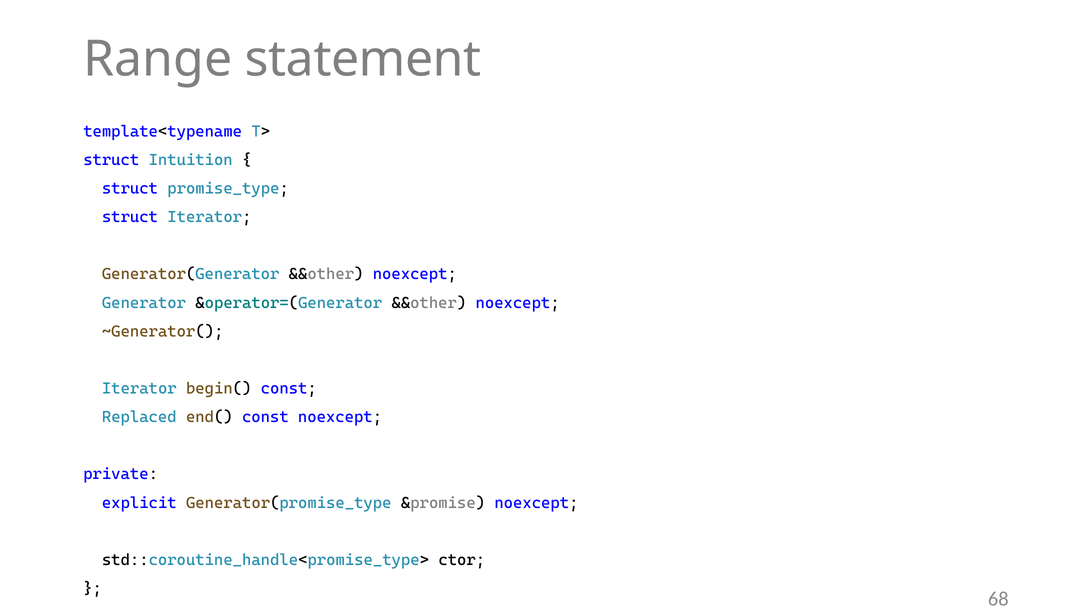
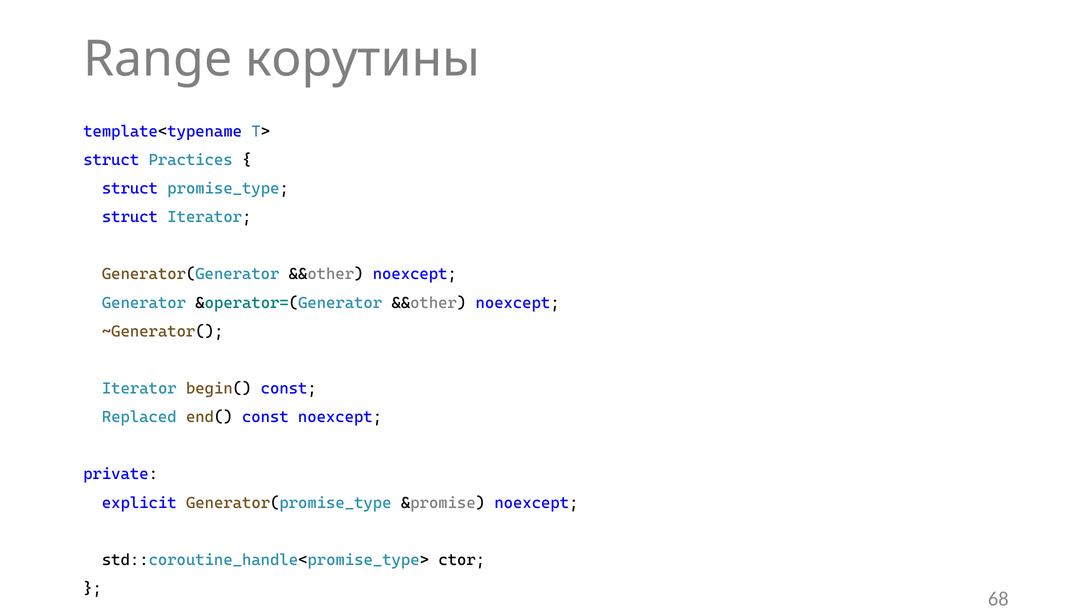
statement: statement -> корутины (363, 59)
Intuition: Intuition -> Practices (191, 160)
